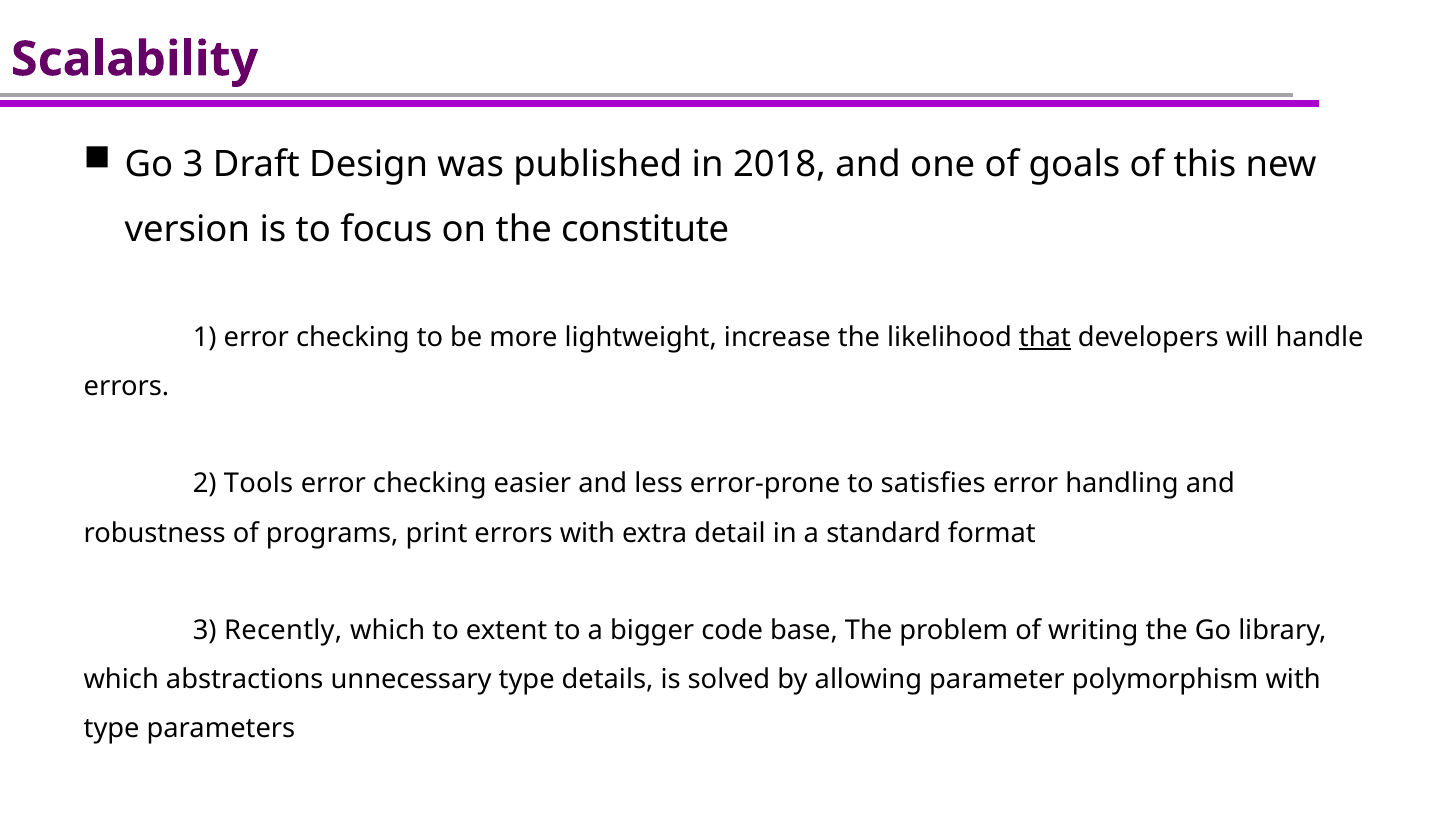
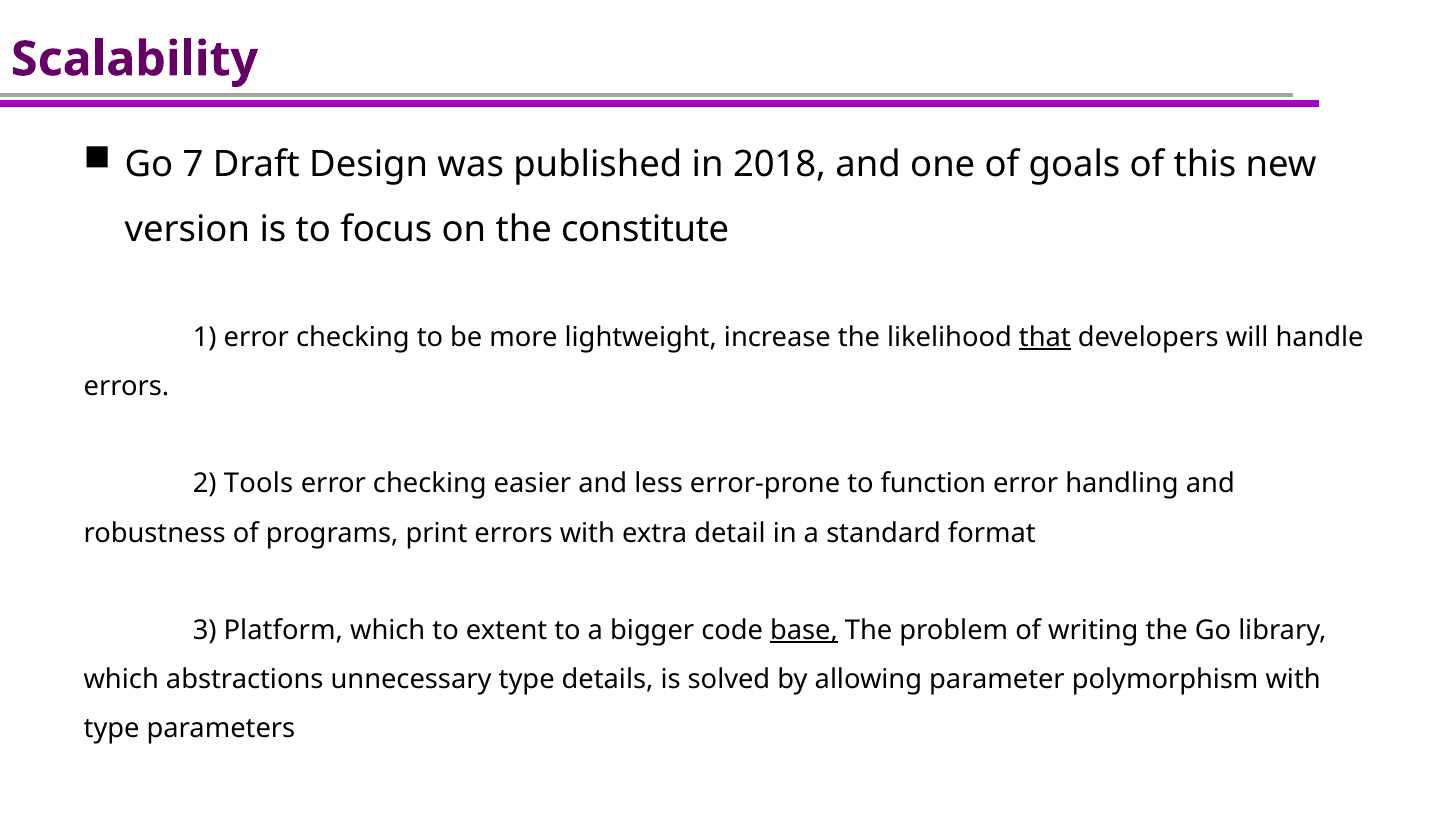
Go 3: 3 -> 7 (193, 164)
satisfies: satisfies -> function (933, 484)
Recently: Recently -> Platform (283, 630)
base underline: none -> present (804, 630)
